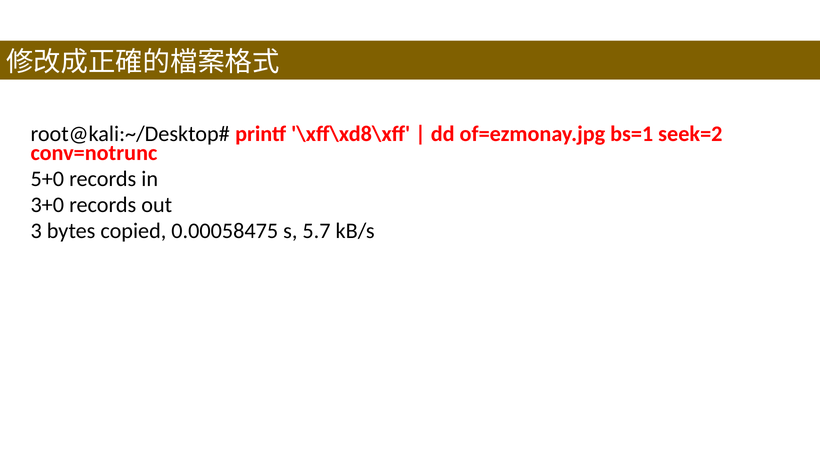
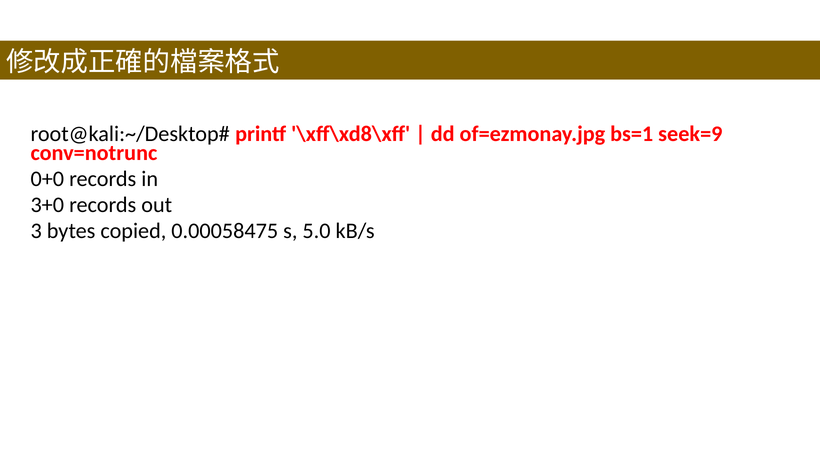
seek=2: seek=2 -> seek=9 (690, 134)
5+0: 5+0 -> 0+0 (47, 179)
5.7: 5.7 -> 5.0 (317, 231)
